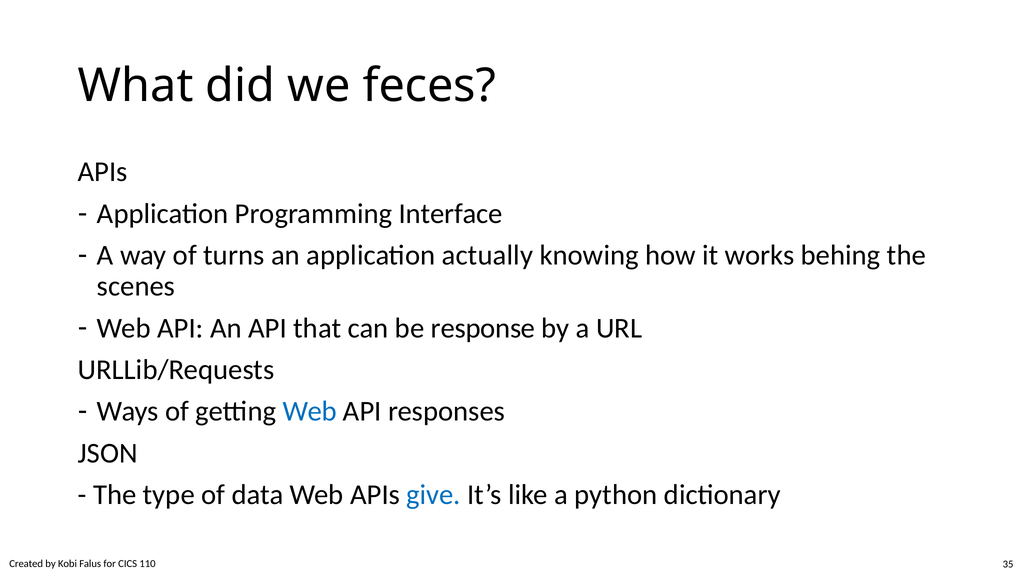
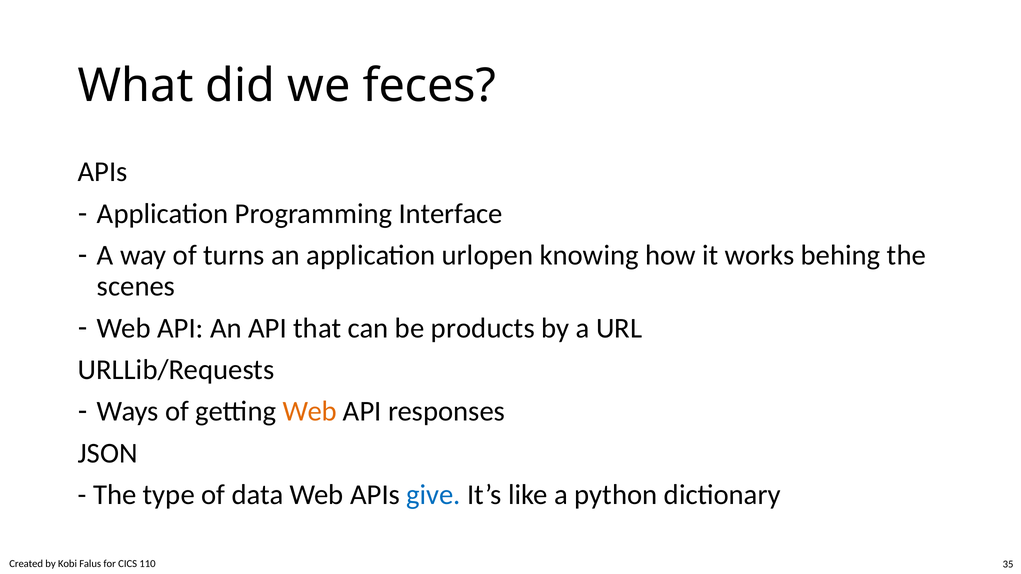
actually: actually -> urlopen (487, 255)
response: response -> products (483, 328)
Web colour: blue -> orange (310, 412)
